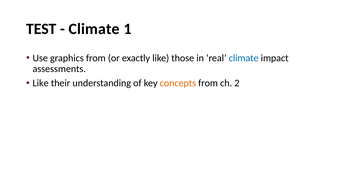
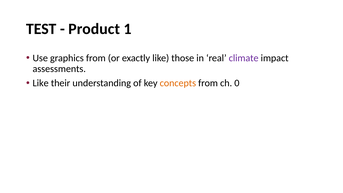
Climate: Climate -> Product (94, 29)
climate colour: blue -> purple (244, 58)
2: 2 -> 0 (237, 83)
